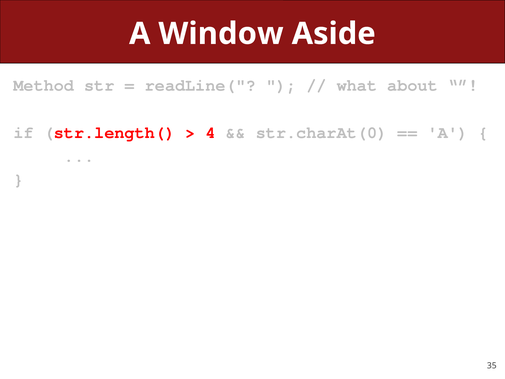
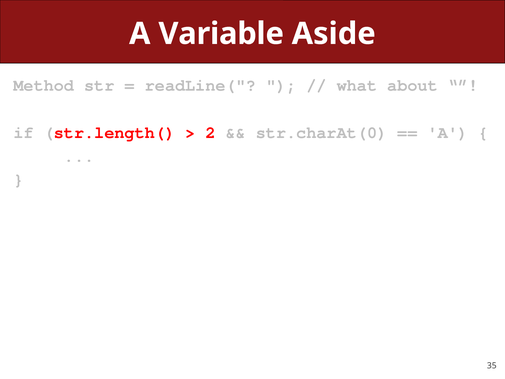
Window: Window -> Variable (221, 34)
4: 4 -> 2 (210, 132)
